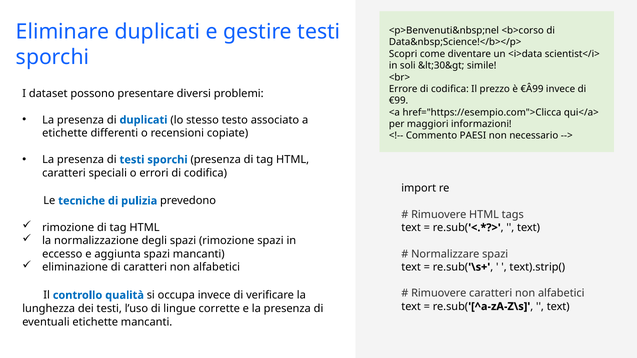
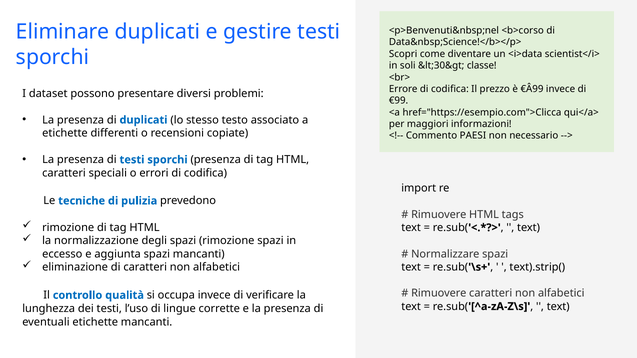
simile: simile -> classe (482, 66)
